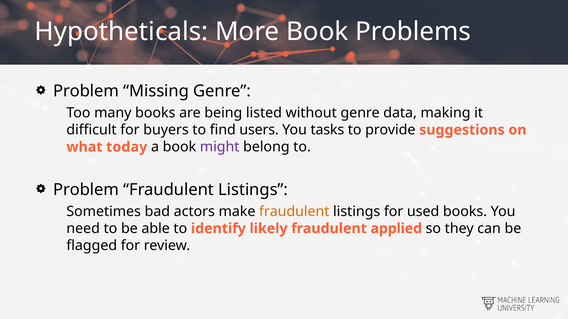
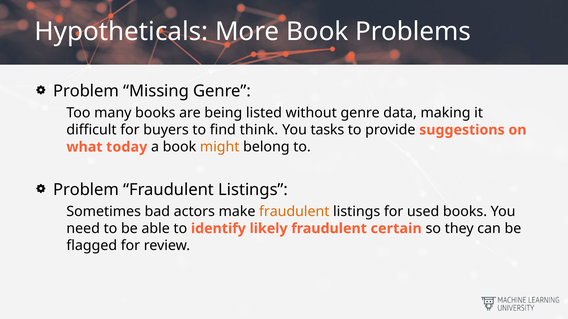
users: users -> think (259, 130)
might colour: purple -> orange (220, 147)
applied: applied -> certain (396, 229)
